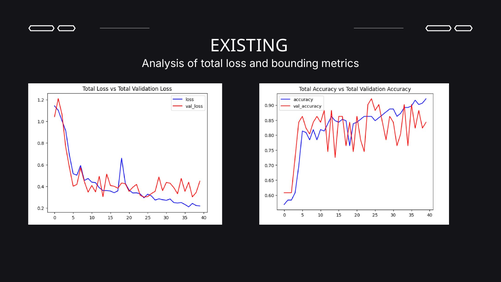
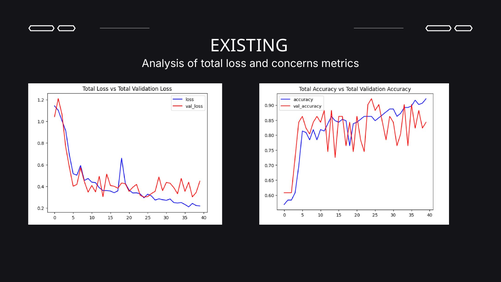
bounding: bounding -> concerns (295, 64)
